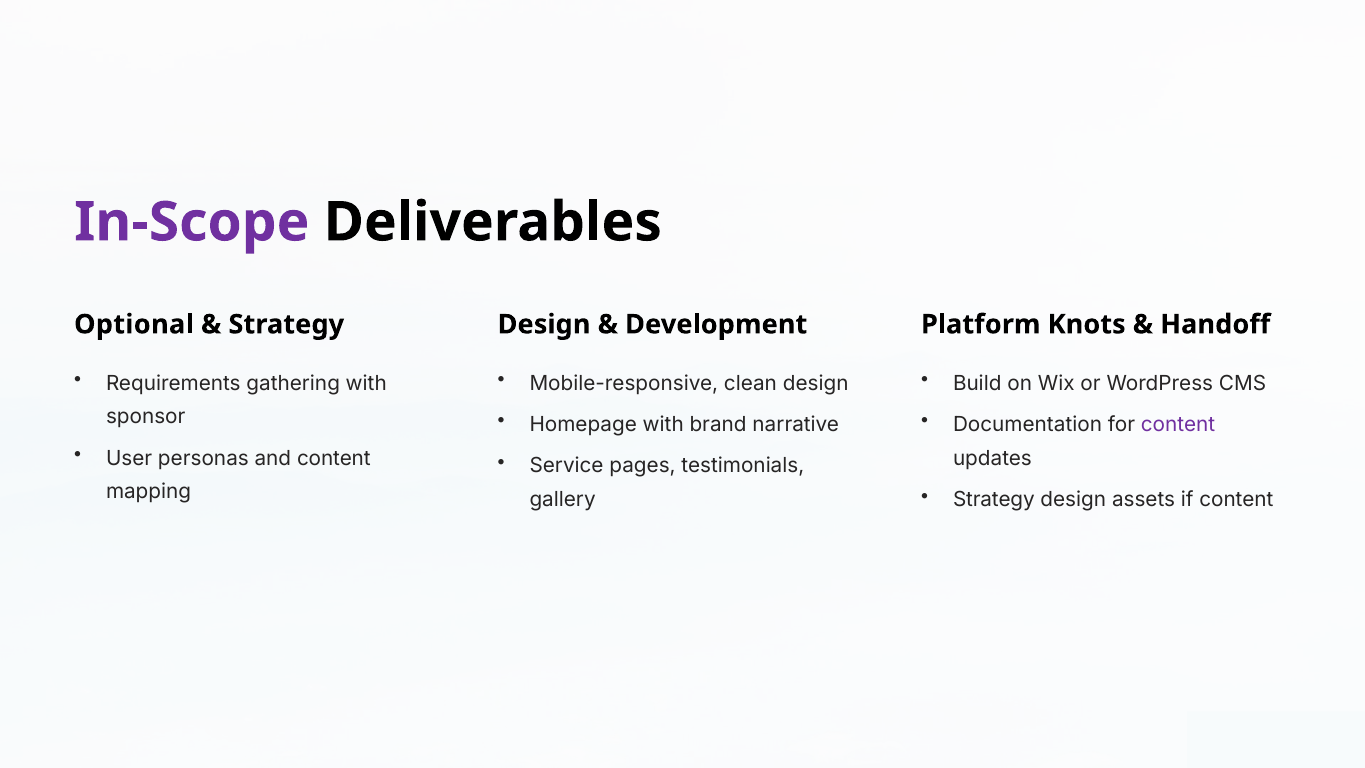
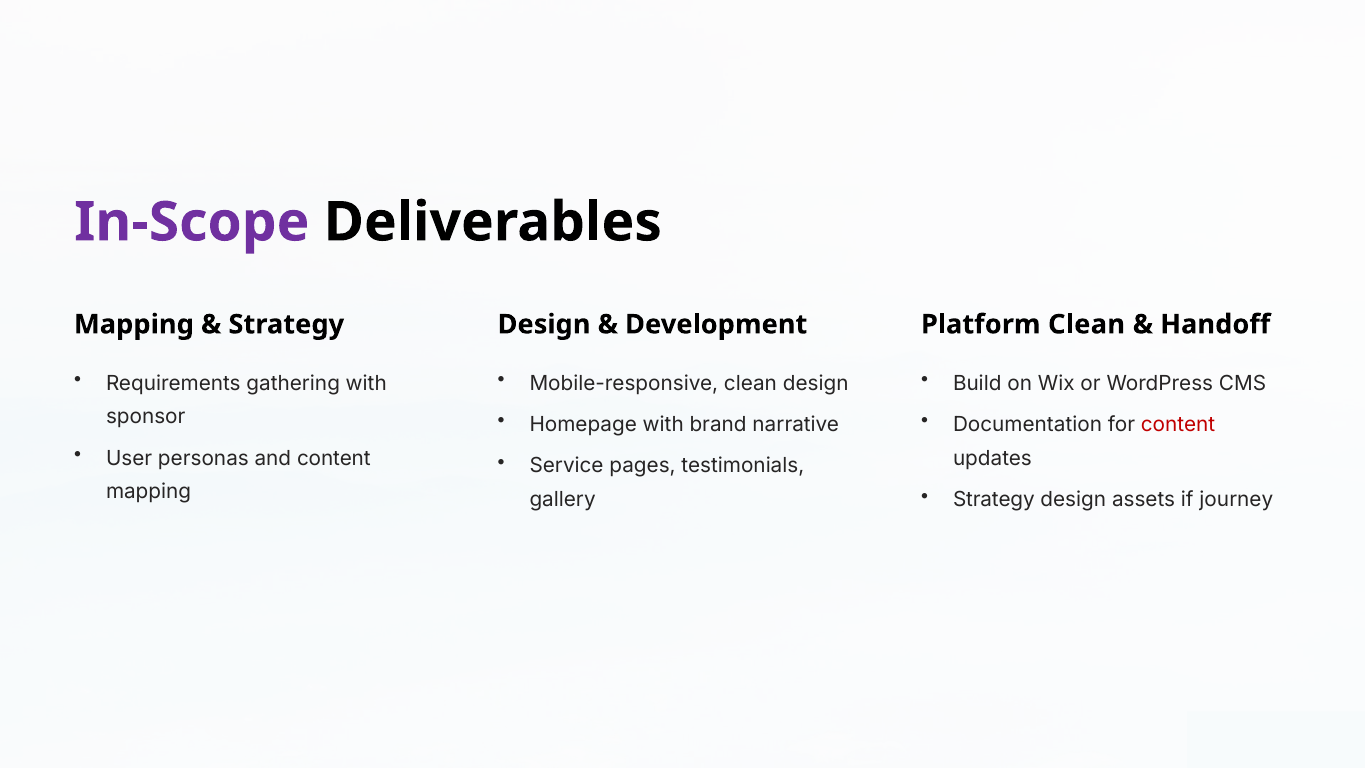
Optional: Optional -> Mapping (134, 324)
Platform Knots: Knots -> Clean (1086, 324)
content colour: purple -> red (1178, 424)
if content: content -> journey (1236, 499)
